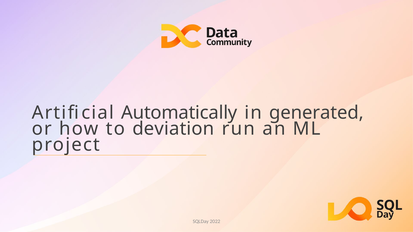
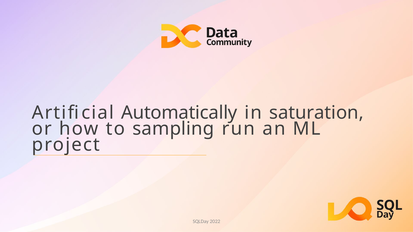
generated: generated -> saturation (316, 113)
deviation: deviation -> sampling (173, 129)
